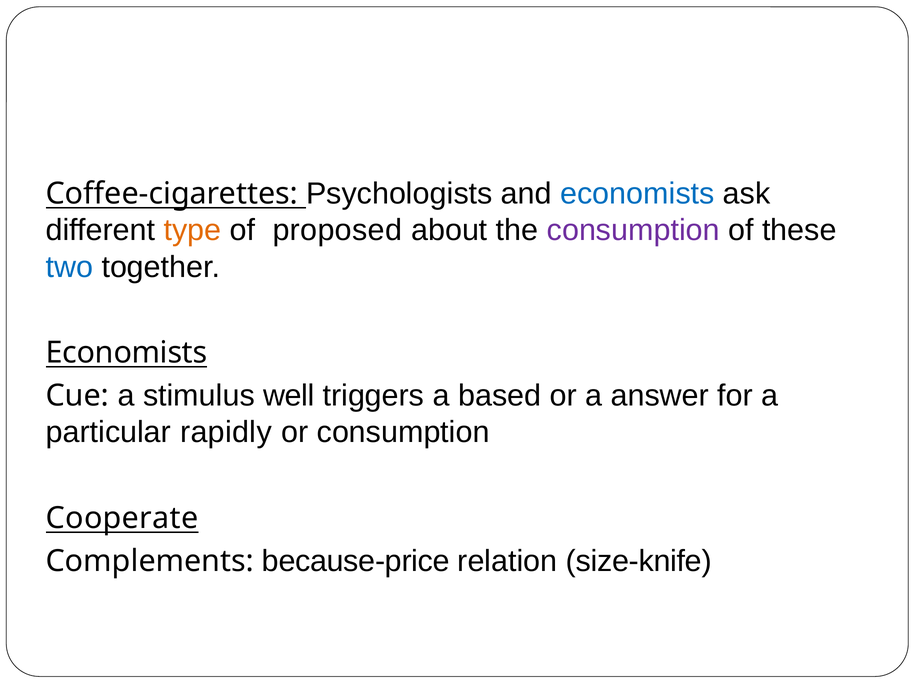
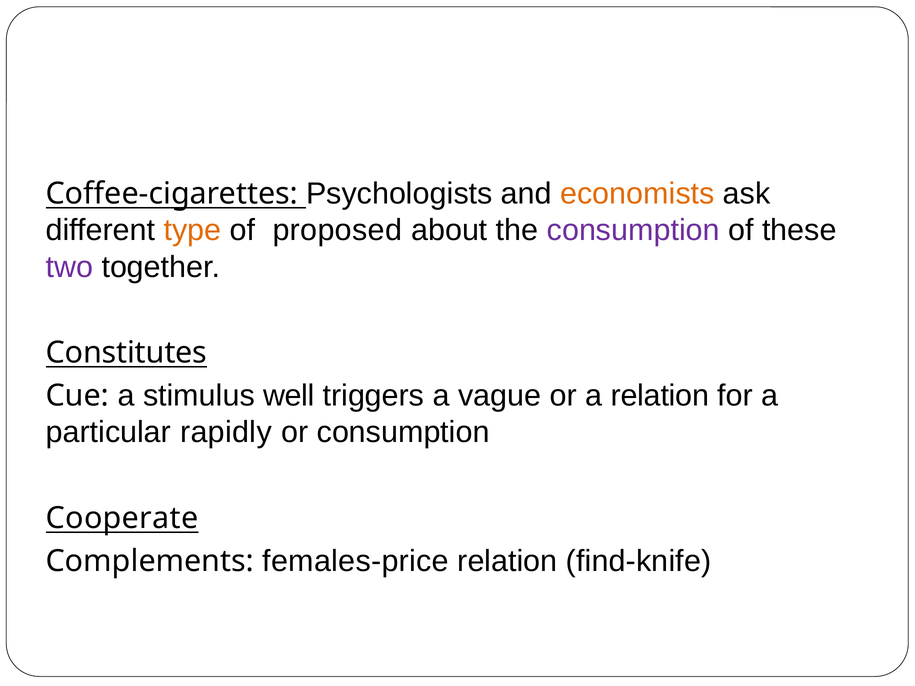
economists colour: blue -> orange (637, 194)
two colour: blue -> purple (69, 267)
Economists: Economists -> Constitutes (126, 353)
based: based -> vague (500, 396)
a answer: answer -> relation (660, 396)
because-price: because-price -> females-price (356, 561)
size-knife: size-knife -> find-knife (639, 561)
